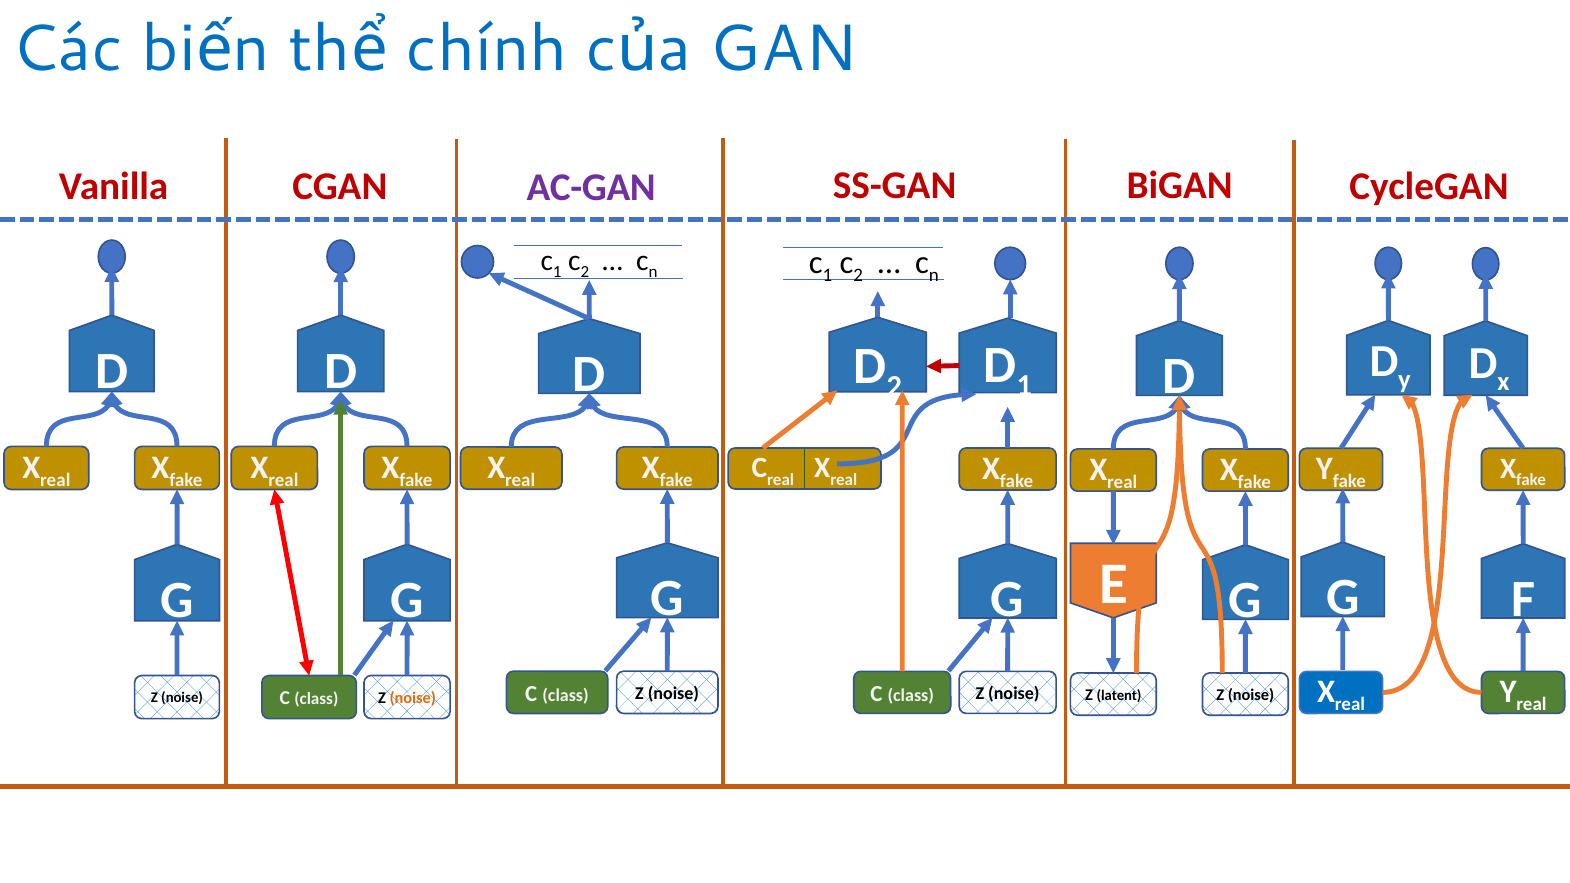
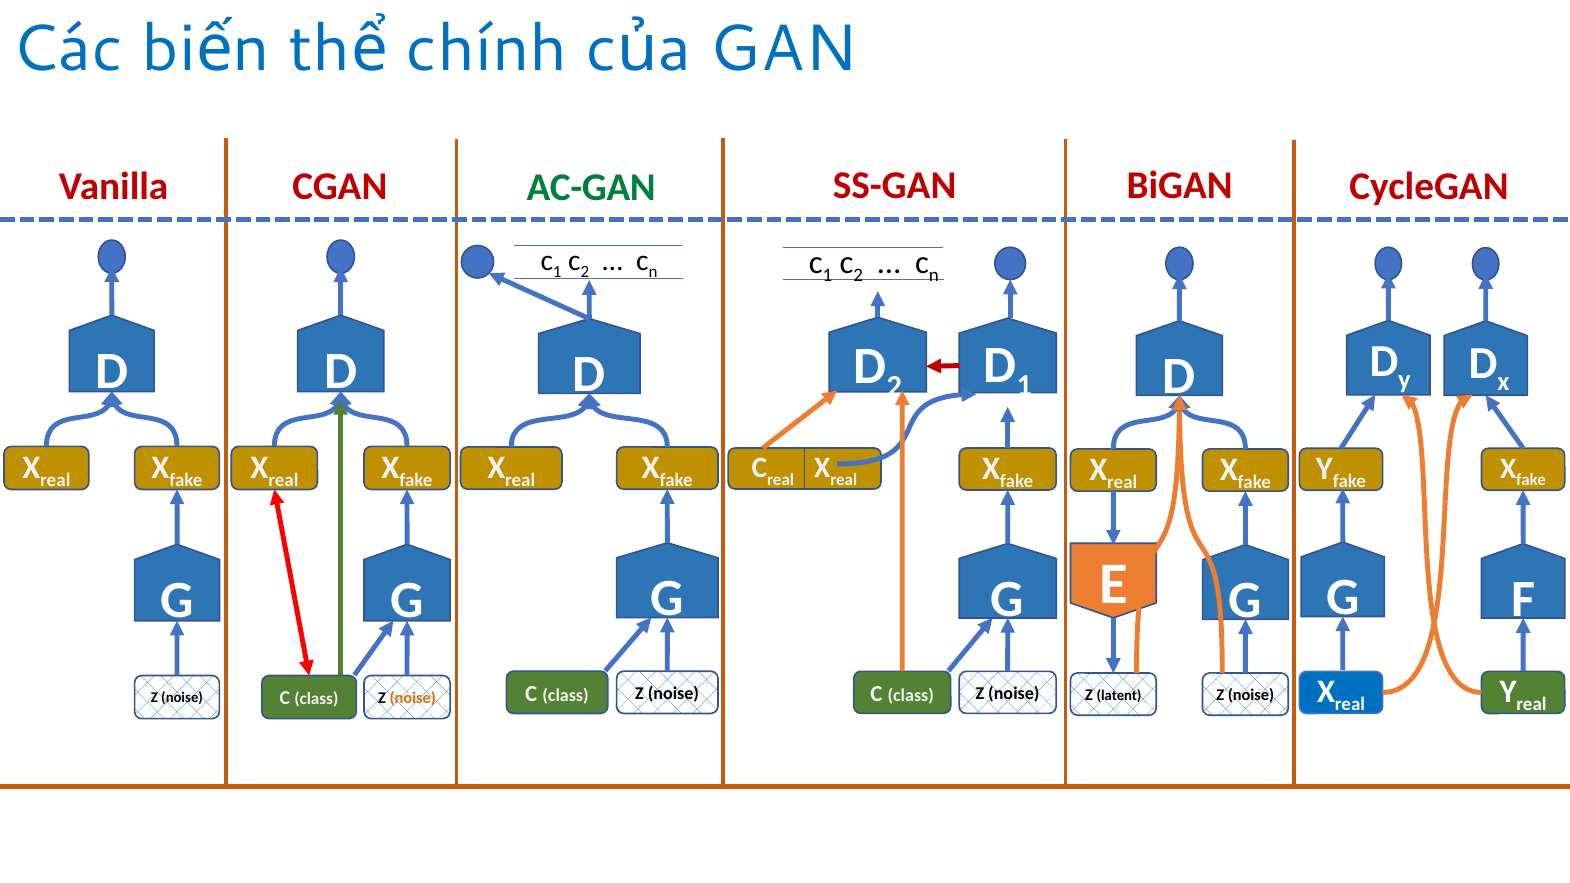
AC-GAN colour: purple -> green (591, 187)
